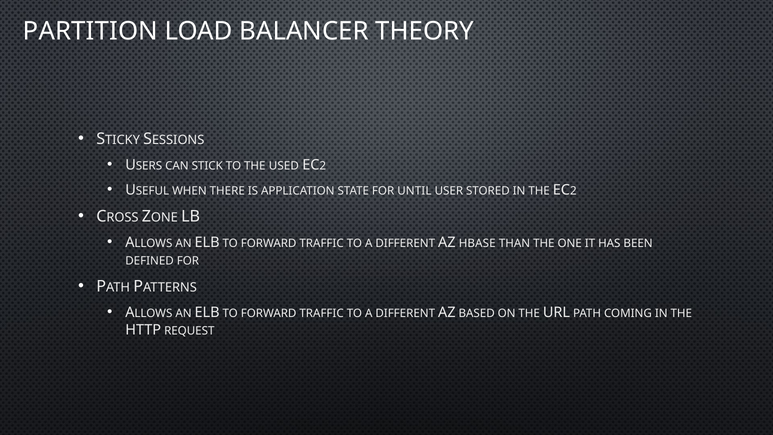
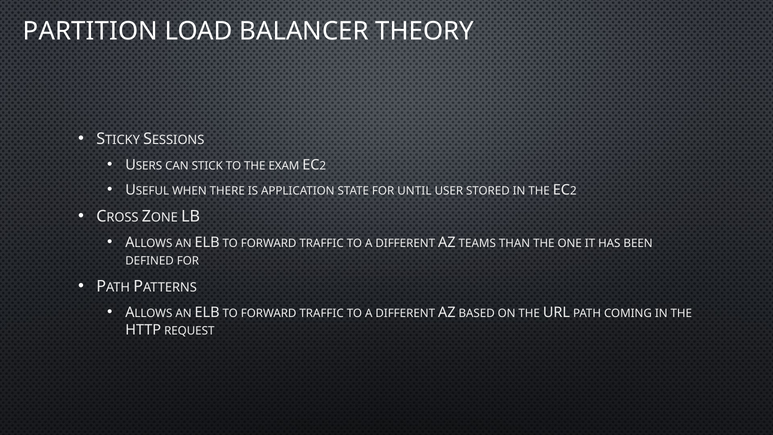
USED: USED -> EXAM (284, 166)
HBASE: HBASE -> TEAMS (477, 243)
